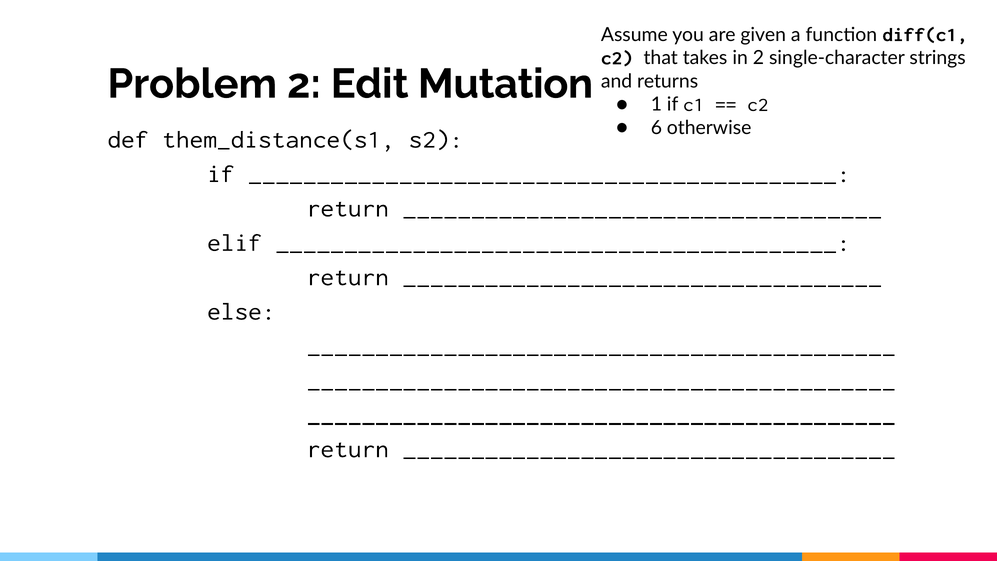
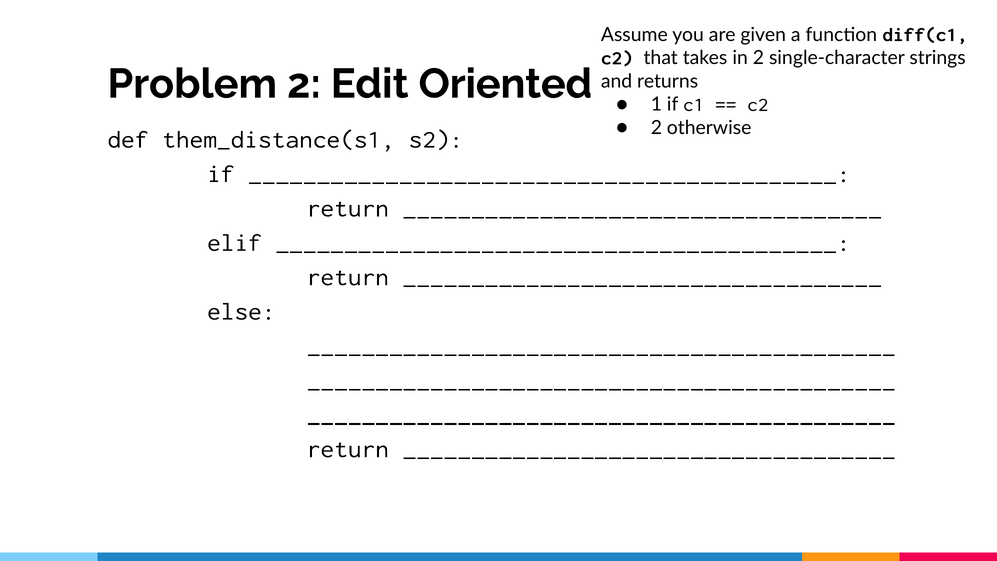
Mutation: Mutation -> Oriented (505, 84)
6: 6 -> 2 (656, 128)
